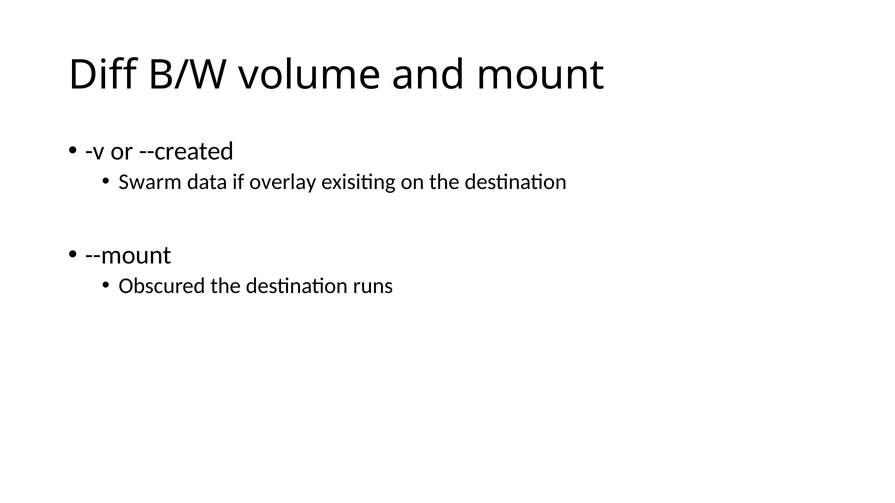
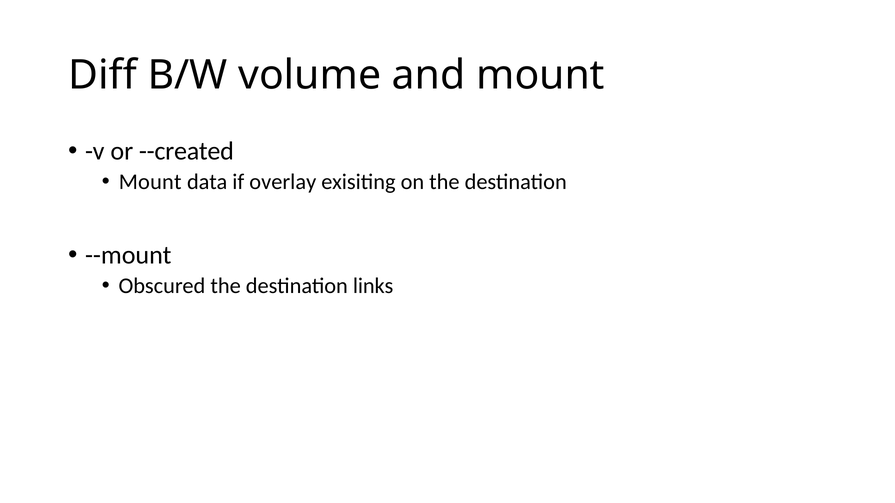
Swarm: Swarm -> Mount (150, 182)
runs: runs -> links (373, 286)
